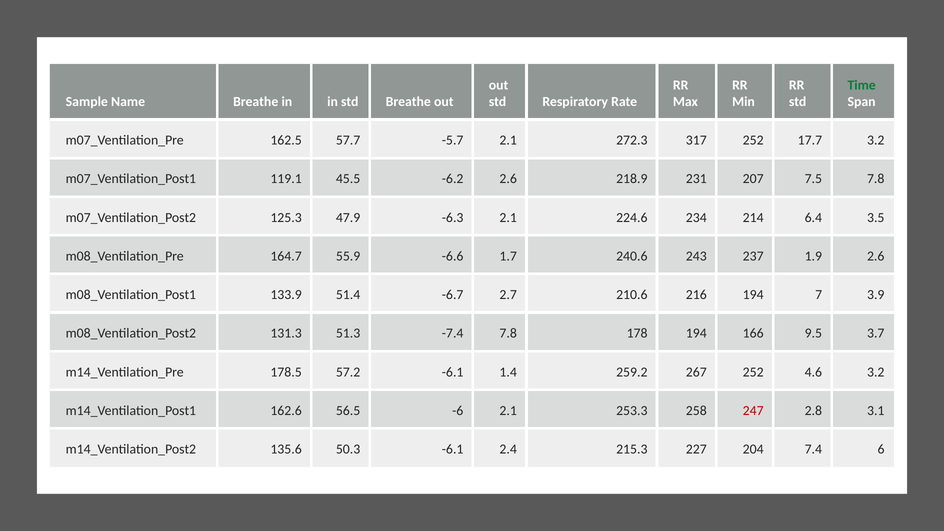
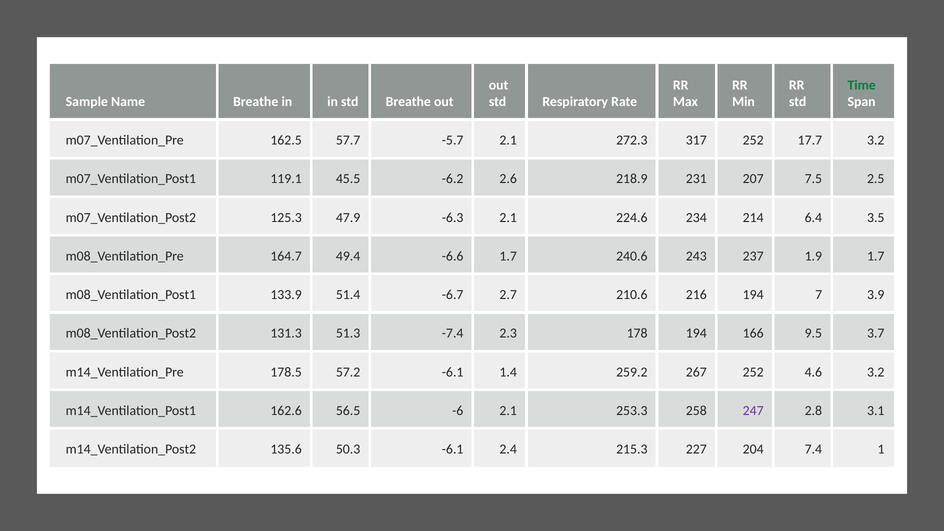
7.5 7.8: 7.8 -> 2.5 (876, 179)
55.9: 55.9 -> 49.4 (348, 256)
1.9 2.6: 2.6 -> 1.7 (876, 256)
-7.4 7.8: 7.8 -> 2.3 (508, 333)
247 colour: red -> purple (753, 411)
6: 6 -> 1 (881, 449)
